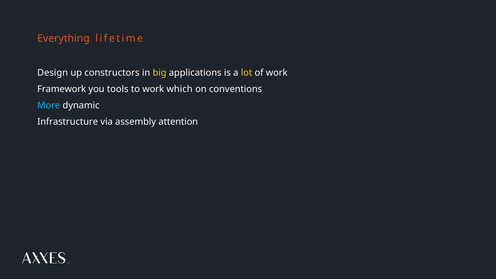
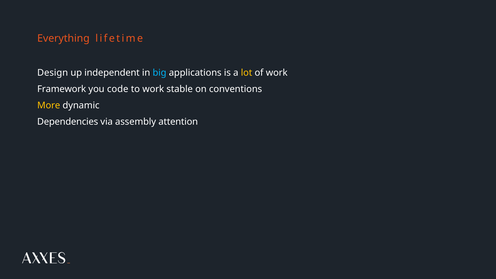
constructors: constructors -> independent (112, 73)
big colour: yellow -> light blue (160, 73)
tools: tools -> code (118, 89)
which: which -> stable (180, 89)
More colour: light blue -> yellow (49, 105)
Infrastructure: Infrastructure -> Dependencies (68, 122)
